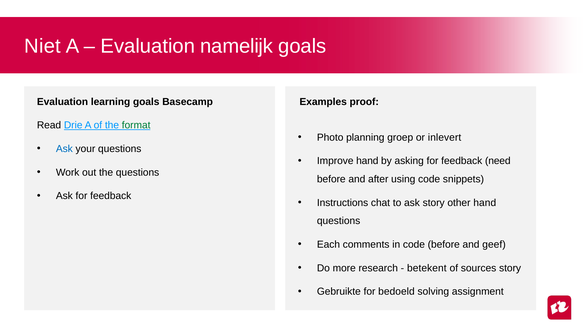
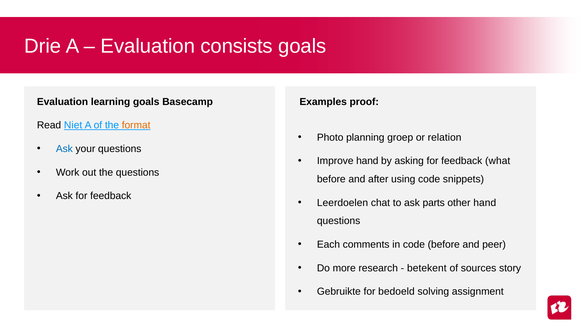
Niet: Niet -> Drie (43, 46)
namelijk: namelijk -> consists (237, 46)
Drie: Drie -> Niet (73, 125)
format colour: green -> orange (136, 125)
inlevert: inlevert -> relation (445, 137)
need: need -> what (498, 161)
Instructions: Instructions -> Leerdoelen (343, 203)
ask story: story -> parts (434, 203)
geef: geef -> peer (494, 244)
